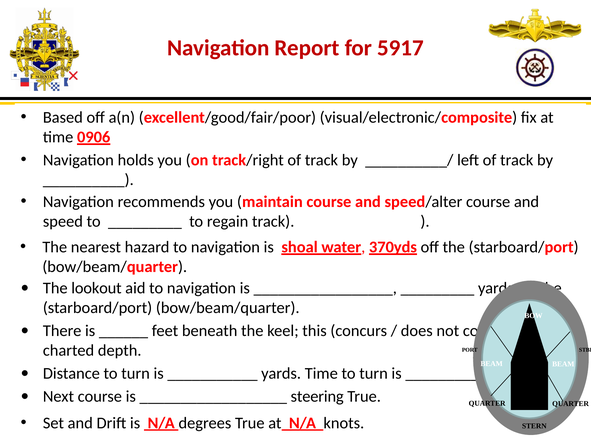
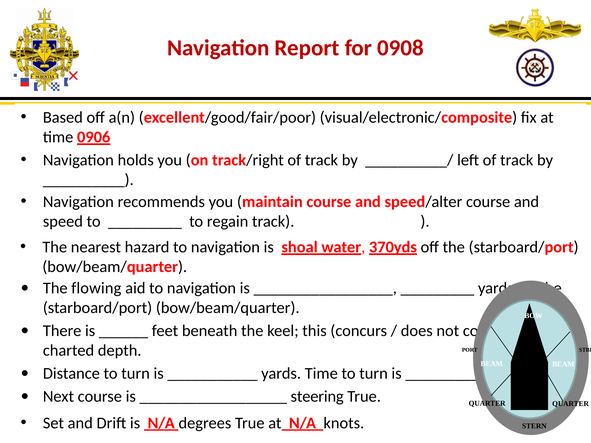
5917: 5917 -> 0908 (401, 48)
lookout: lookout -> flowing (96, 288)
